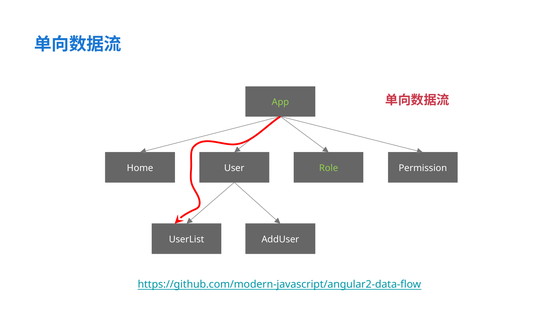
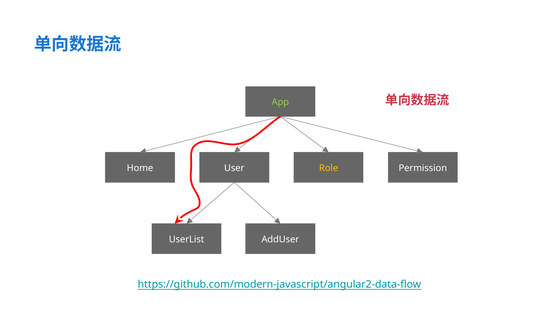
Role colour: light green -> yellow (329, 168)
